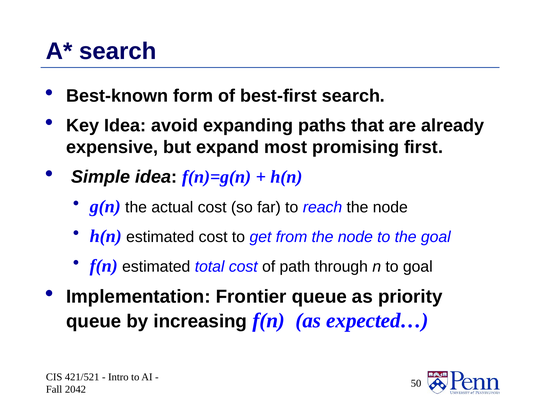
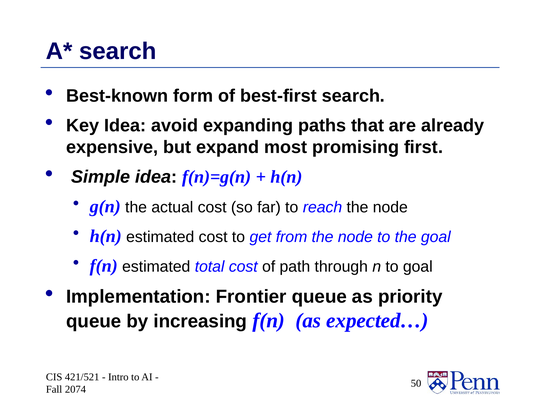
2042: 2042 -> 2074 (75, 390)
